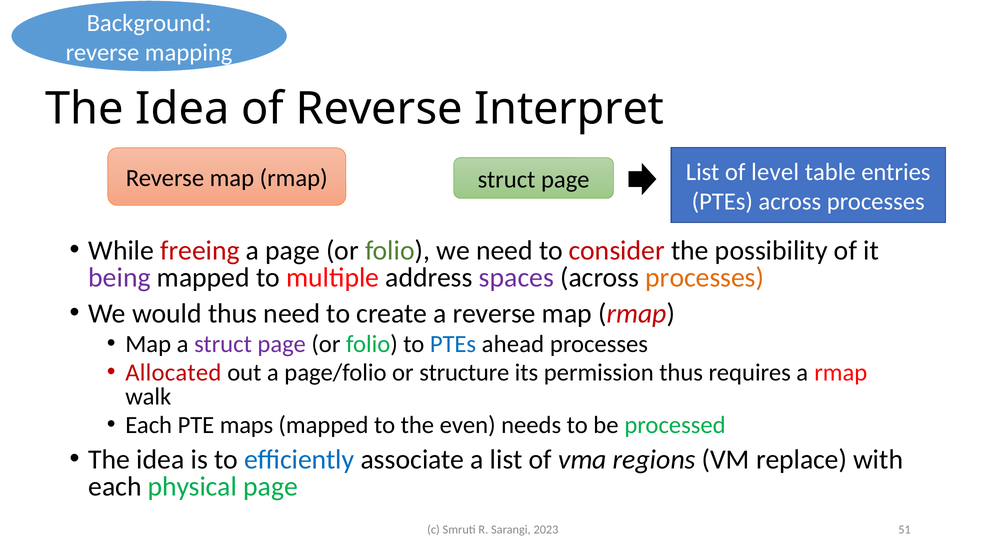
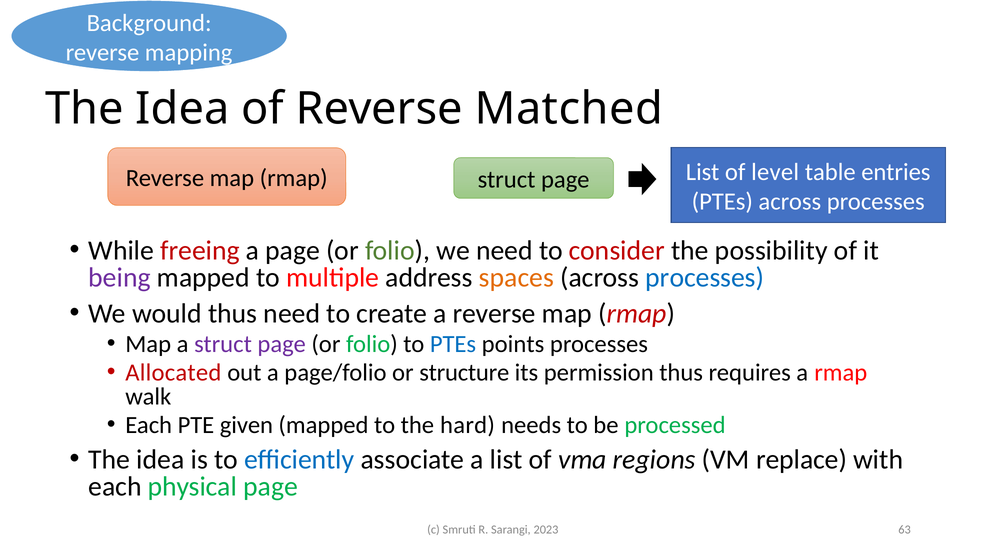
Interpret: Interpret -> Matched (569, 109)
spaces colour: purple -> orange (516, 277)
processes colour: orange -> blue (705, 277)
ahead: ahead -> points (513, 344)
maps: maps -> given (246, 425)
even: even -> hard (467, 425)
51: 51 -> 63 (905, 530)
